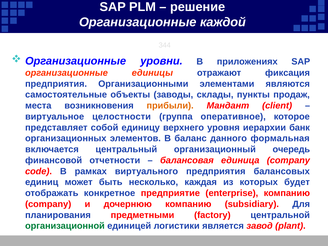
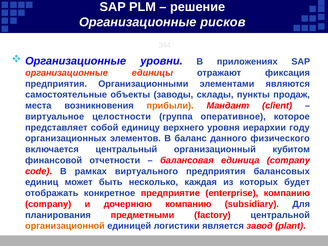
каждой: каждой -> рисков (223, 22)
банк: банк -> году (299, 127)
формальная: формальная -> физического (280, 138)
очередь: очередь -> кубитом (291, 149)
организационной colour: green -> orange (65, 226)
